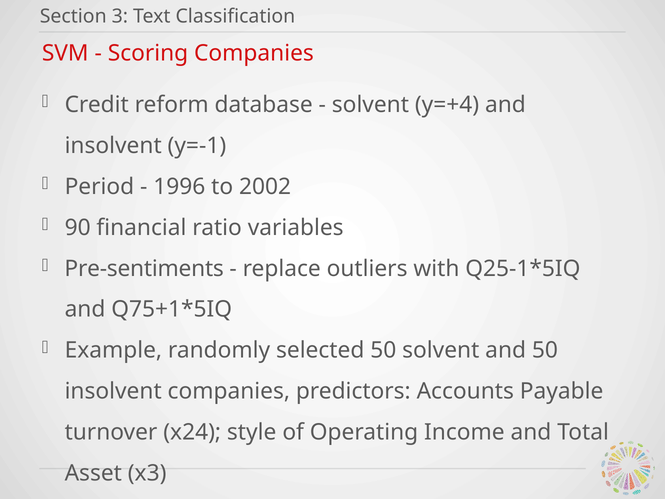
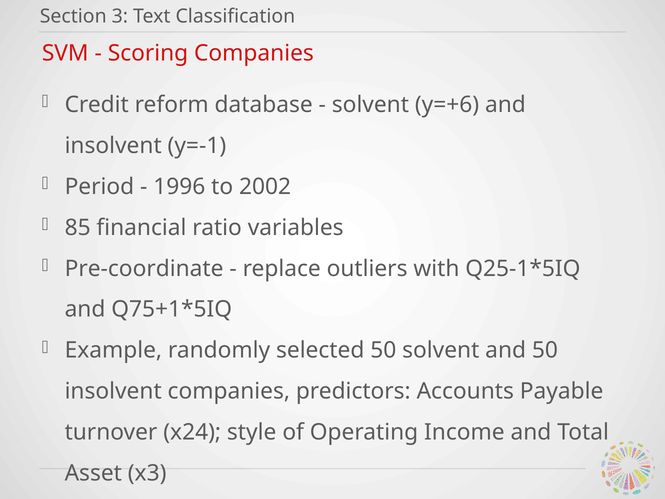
y=+4: y=+4 -> y=+6 (447, 105)
90: 90 -> 85 (78, 227)
Pre-sentiments: Pre-sentiments -> Pre-coordinate (144, 268)
